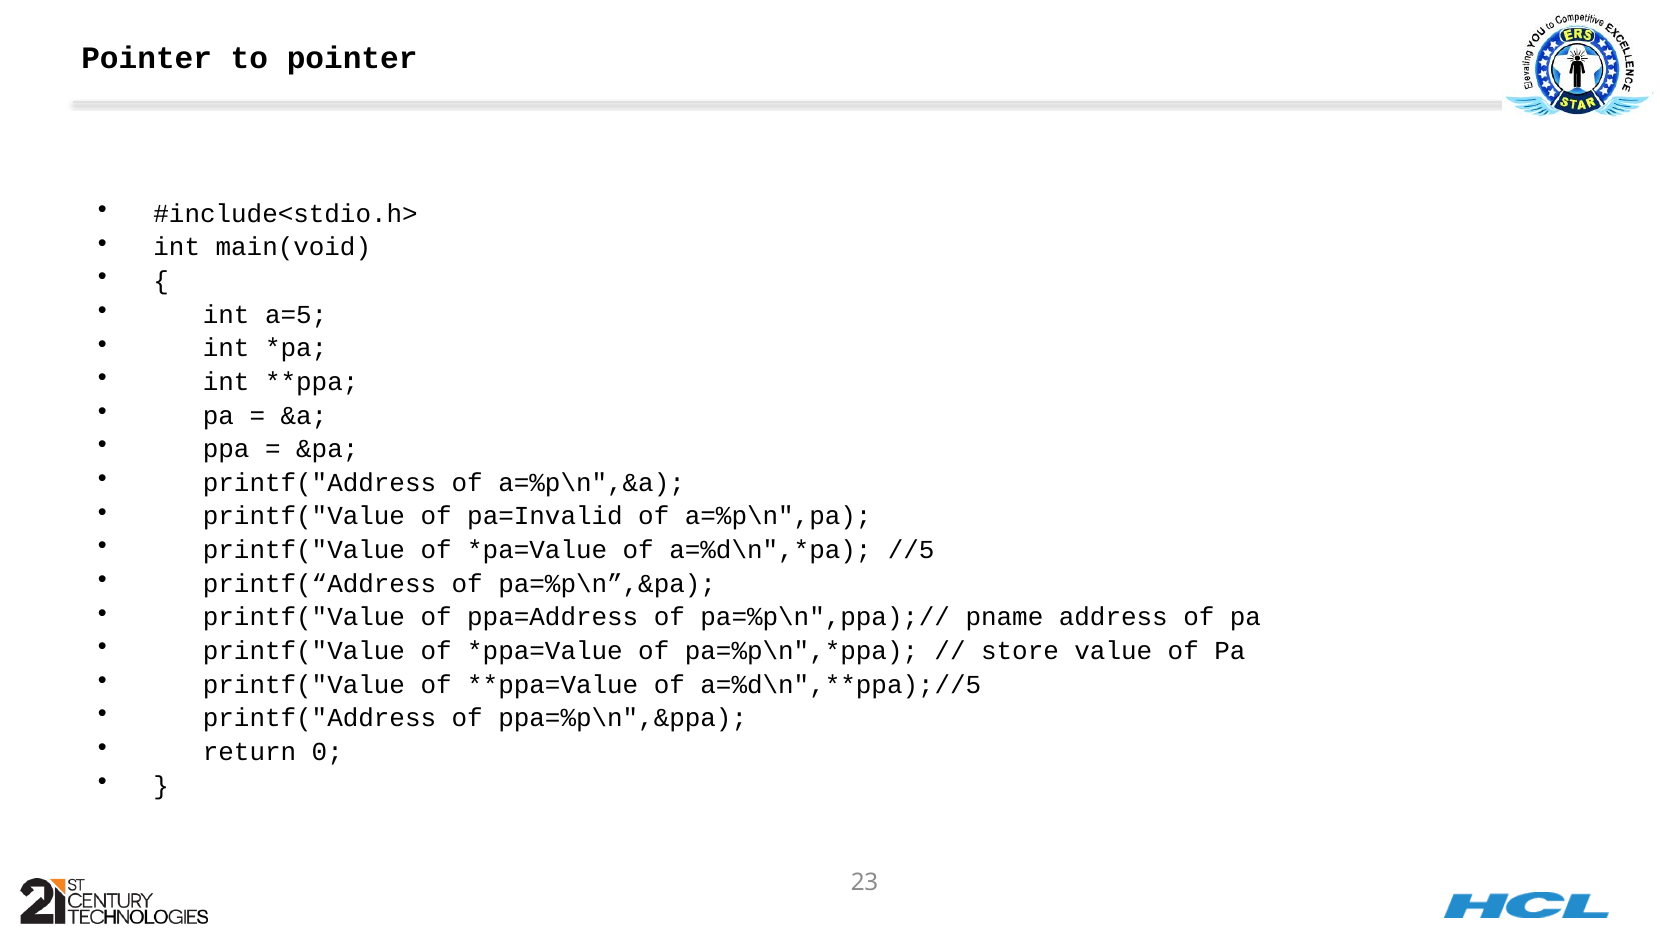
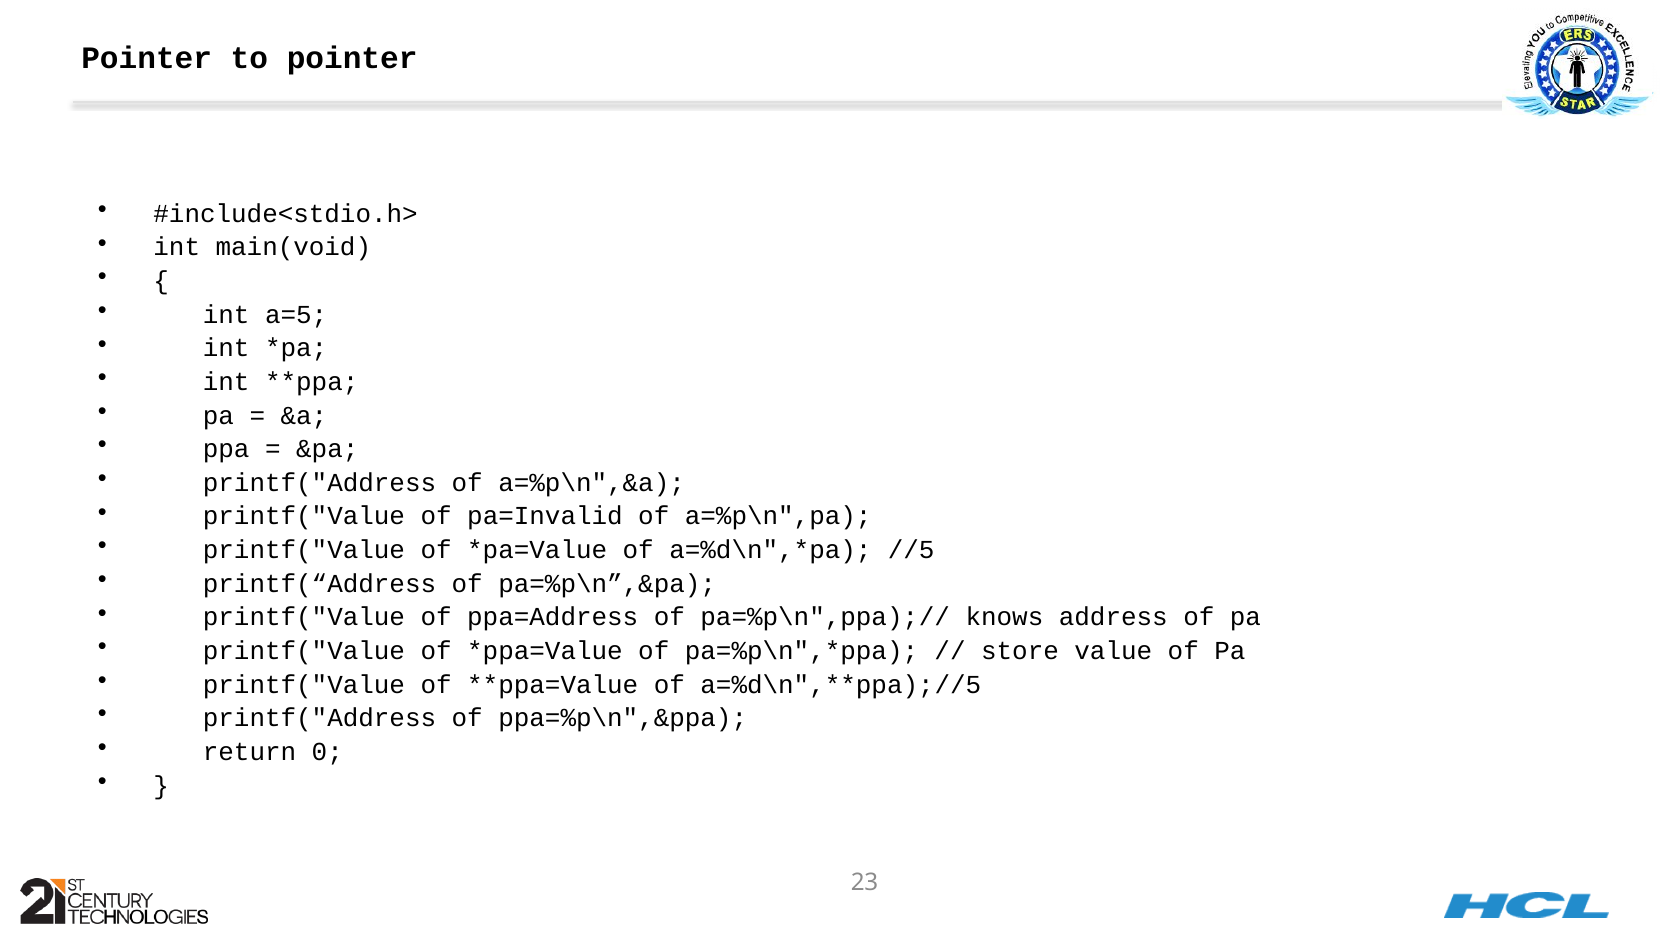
pname: pname -> knows (1004, 617)
